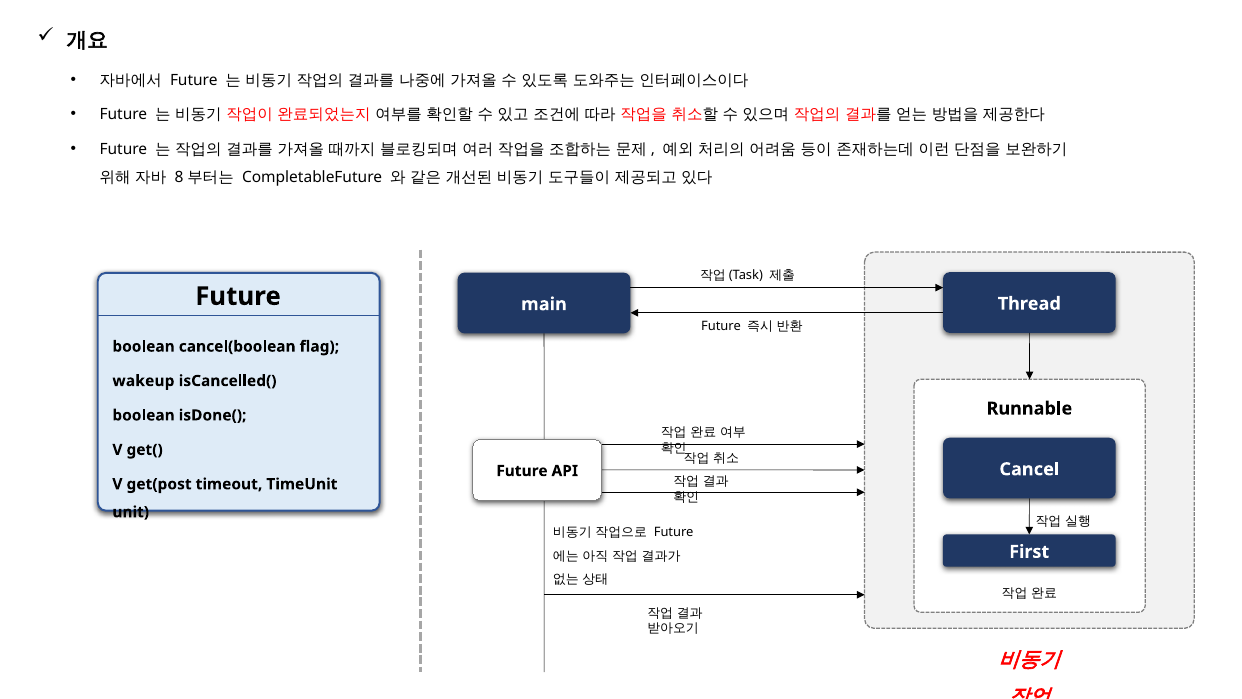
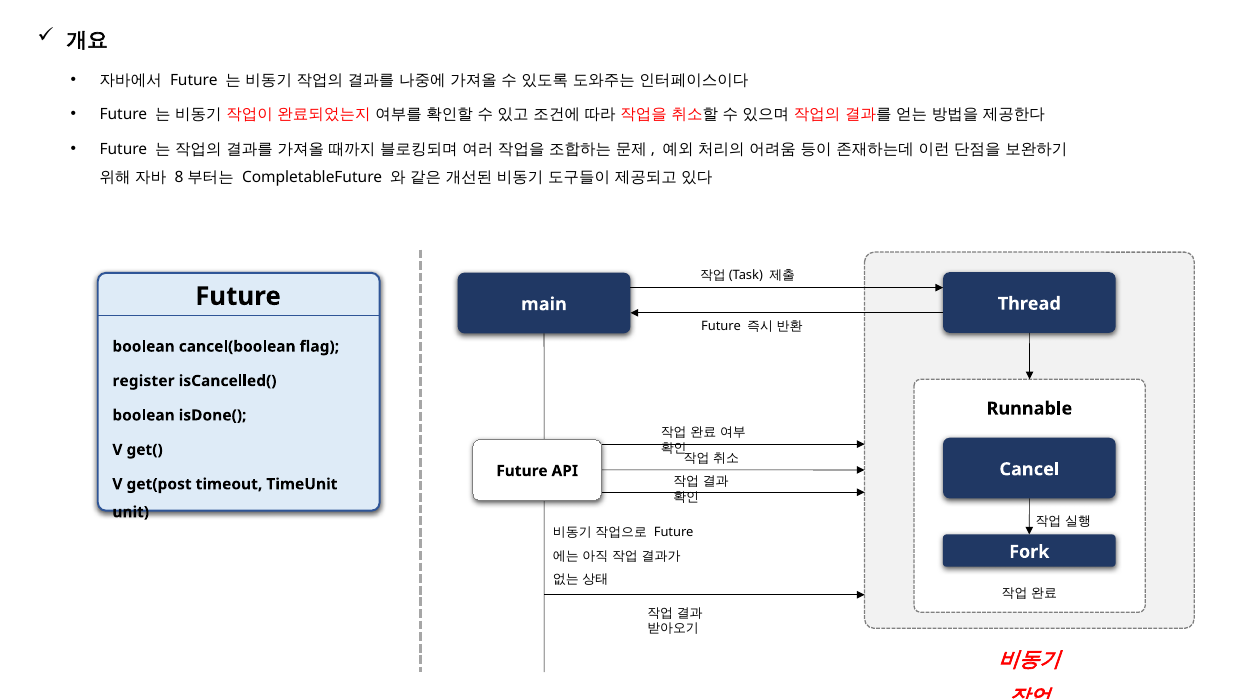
wakeup: wakeup -> register (143, 381)
First: First -> Fork (1029, 552)
